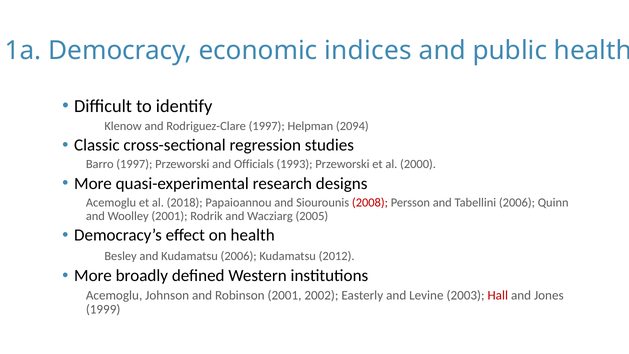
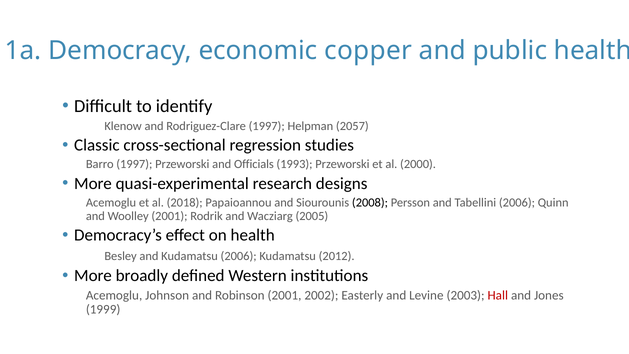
indices: indices -> copper (368, 50)
2094: 2094 -> 2057 (352, 126)
2008 colour: red -> black (370, 203)
